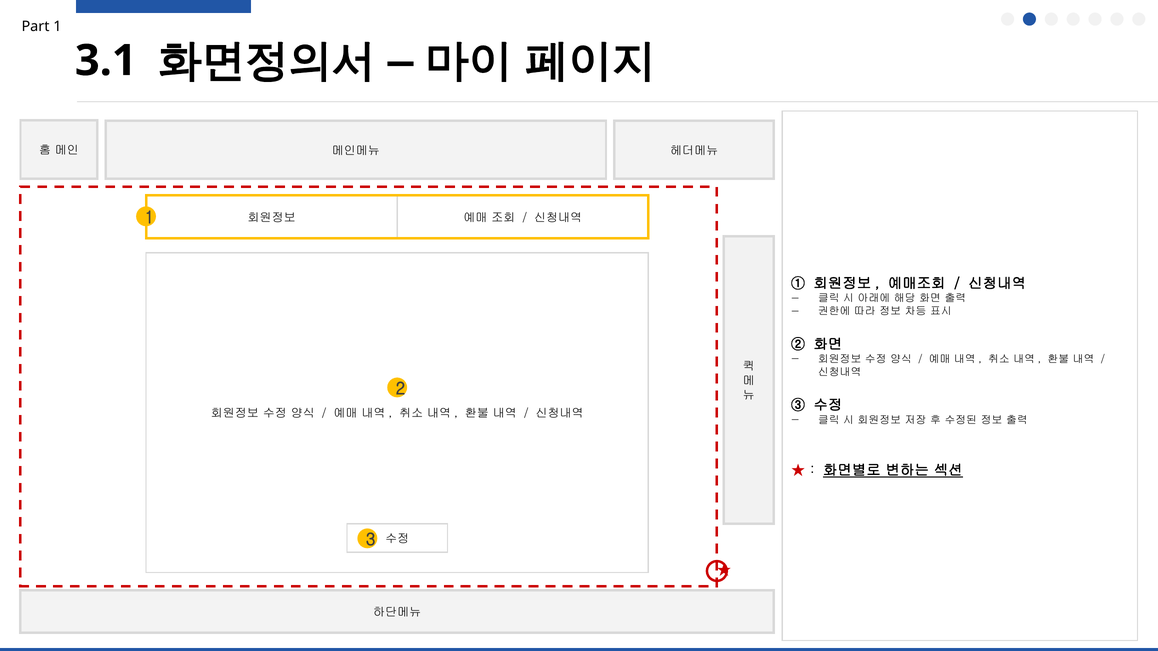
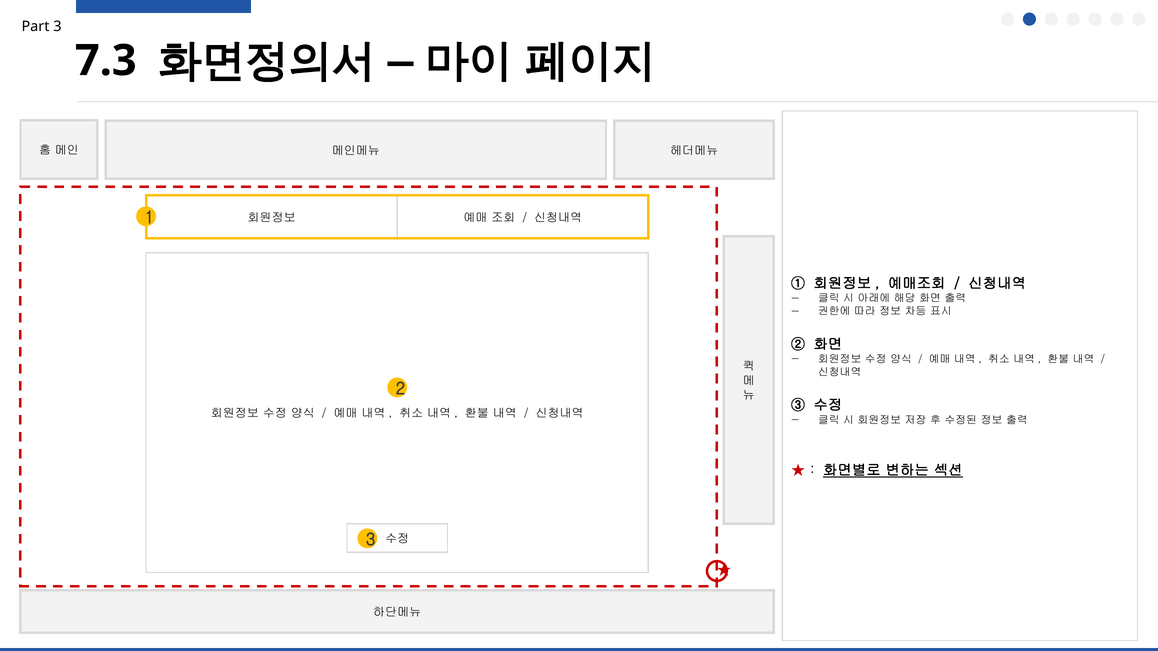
Part 1: 1 -> 3 (57, 27)
3.1: 3.1 -> 7.3 (106, 61)
